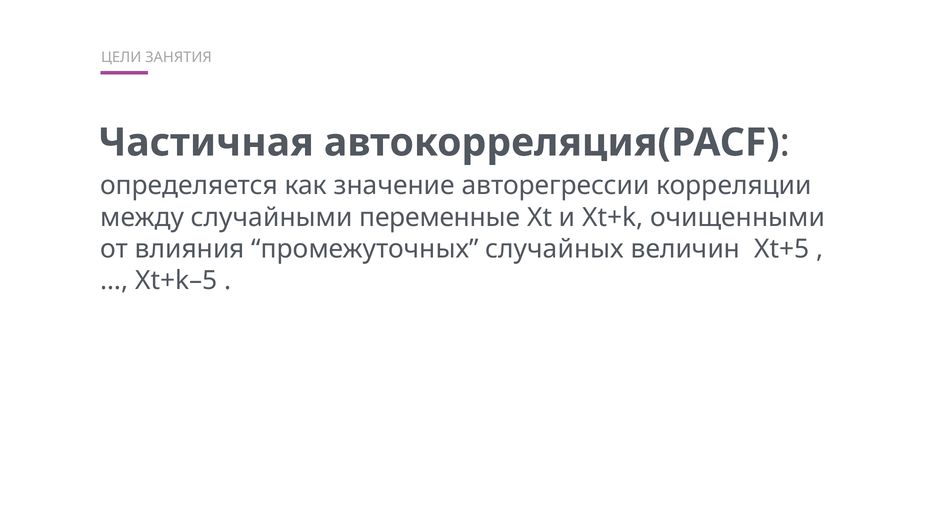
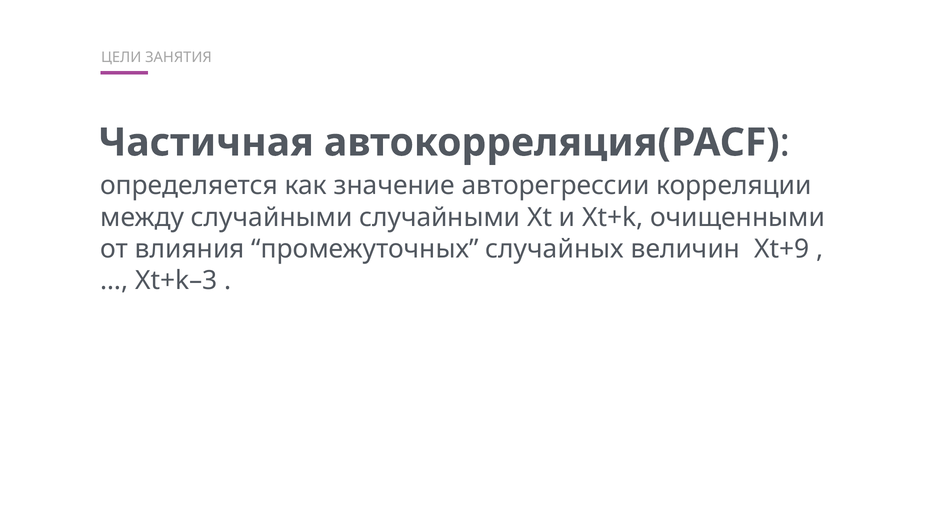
случайными переменные: переменные -> случайными (440, 217)
Xt+5: Xt+5 -> Xt+9 (782, 249)
Xt+k–5: Xt+k–5 -> Xt+k–3 (176, 281)
